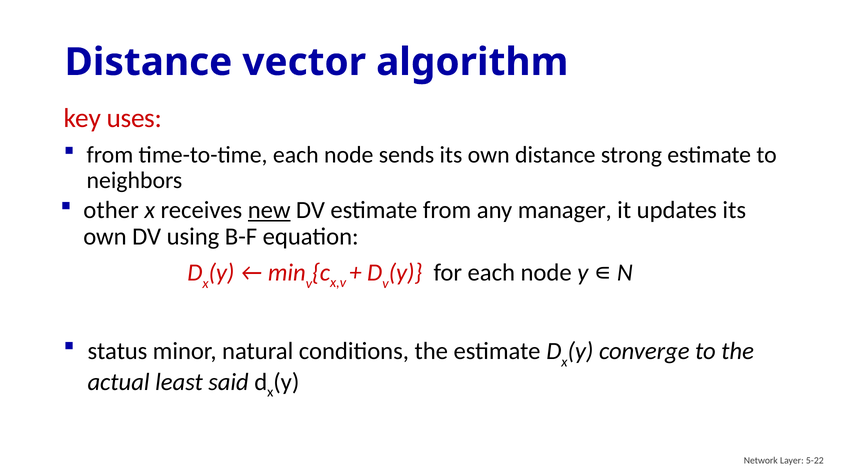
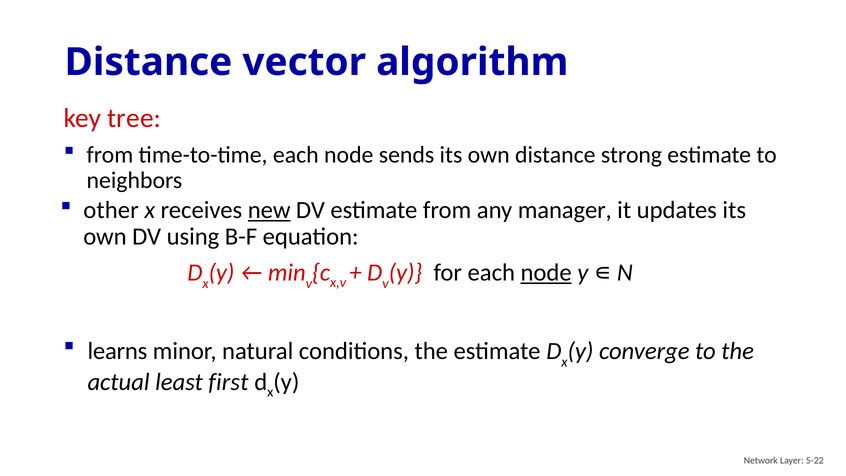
uses: uses -> tree (134, 118)
node underline: none -> present (546, 273)
status: status -> learns (117, 351)
said: said -> first (228, 382)
